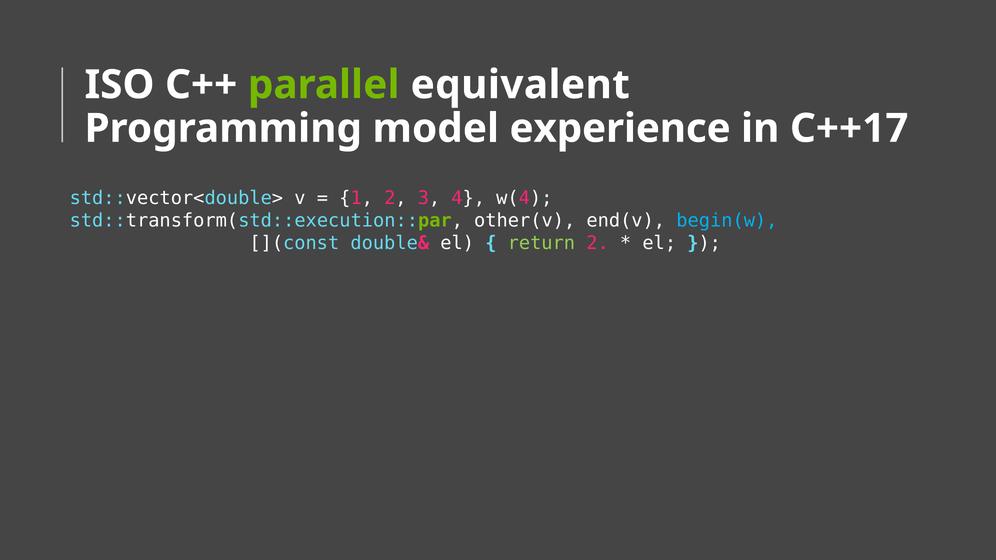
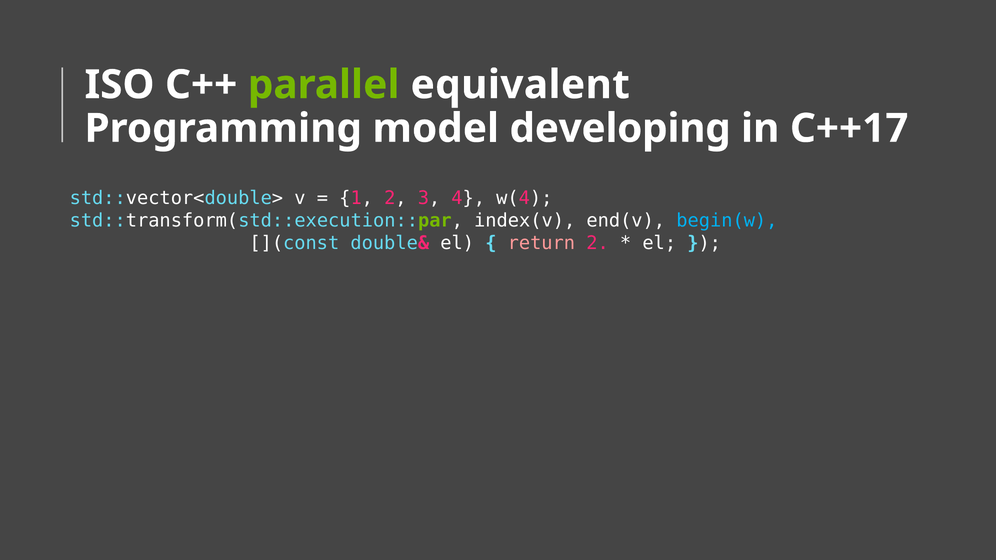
experience: experience -> developing (620, 129)
other(v: other(v -> index(v (525, 221)
return colour: light green -> pink (541, 243)
